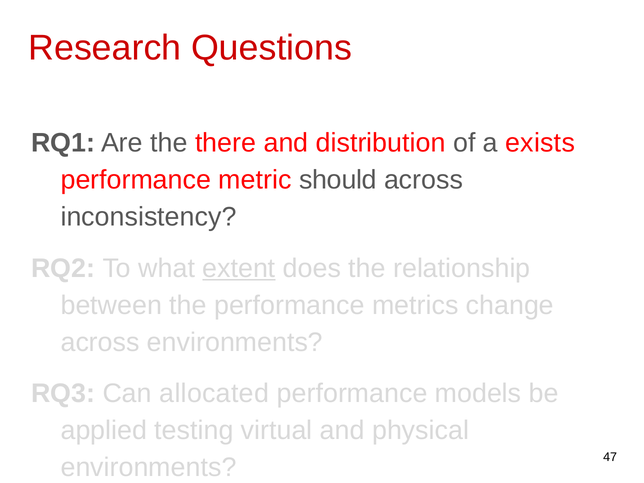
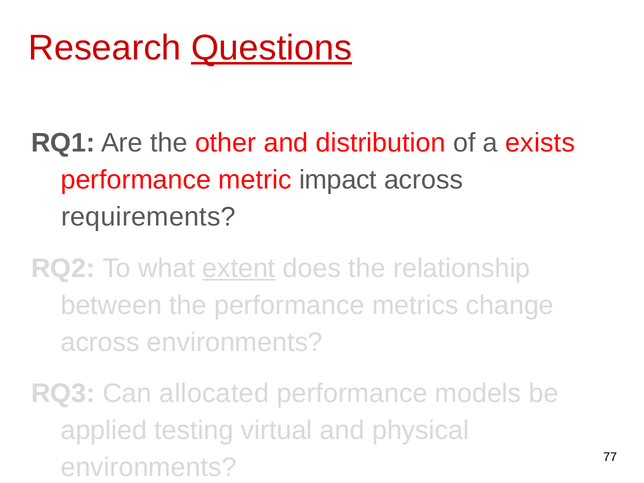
Questions underline: none -> present (272, 48)
there: there -> other (226, 143)
should: should -> impact (338, 180)
inconsistency: inconsistency -> requirements (148, 217)
47: 47 -> 77 (610, 457)
